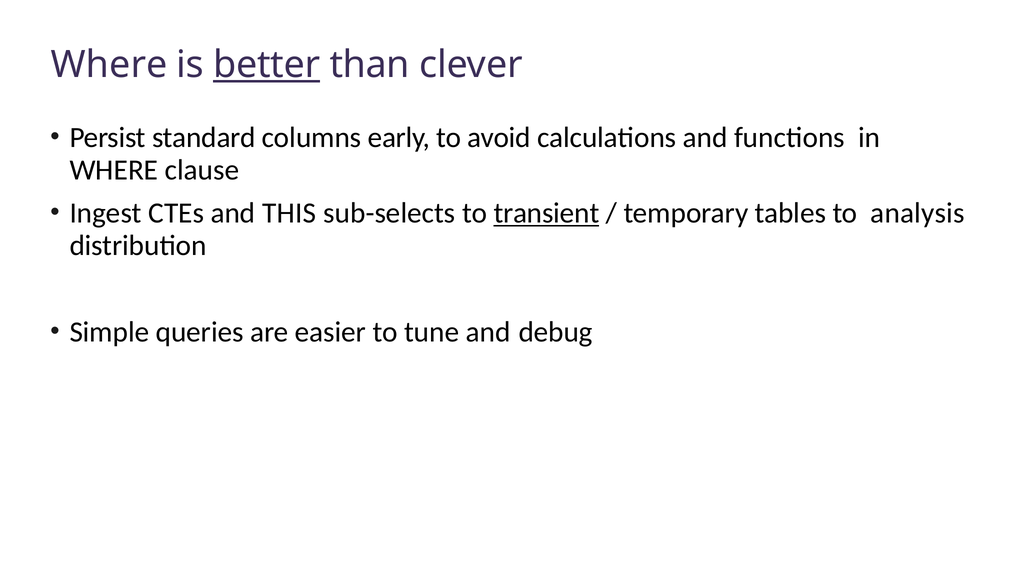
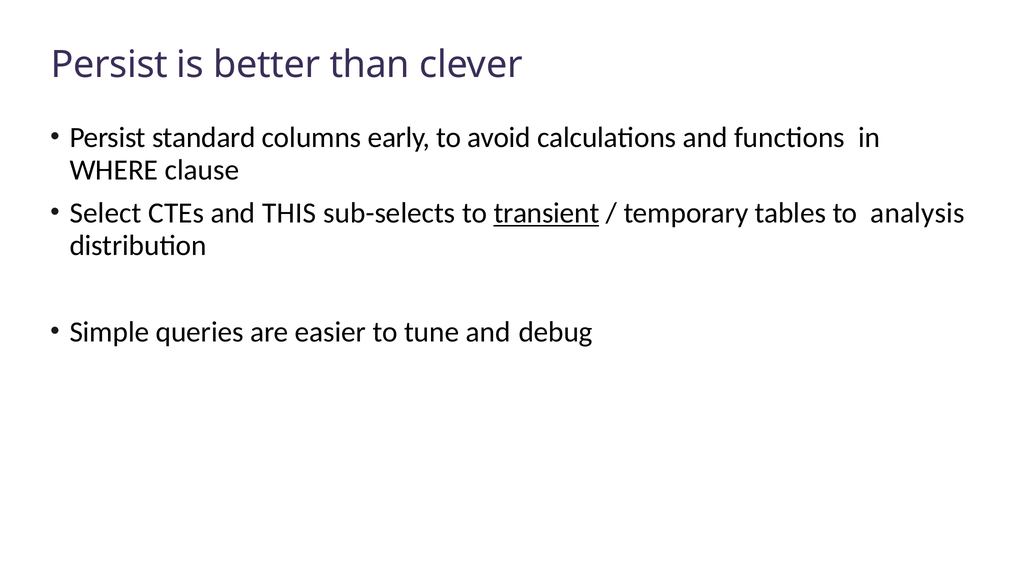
Where: Where -> Persist (109, 65)
better underline: present -> none (267, 65)
Ingest: Ingest -> Select (106, 213)
